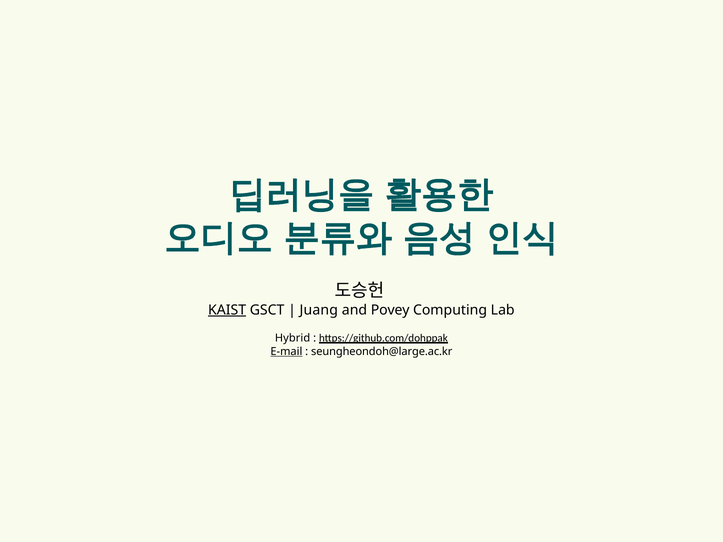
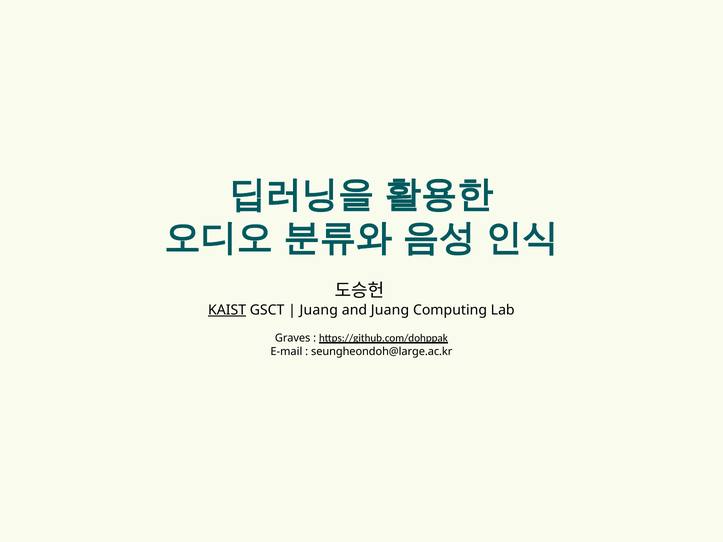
and Povey: Povey -> Juang (390, 310)
Hybrid: Hybrid -> Graves (293, 338)
E-mail underline: present -> none (286, 352)
